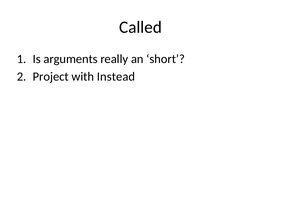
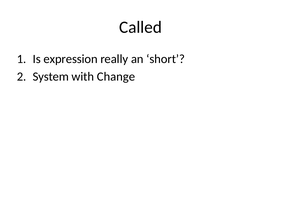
arguments: arguments -> expression (71, 59)
Project: Project -> System (51, 76)
Instead: Instead -> Change (116, 76)
